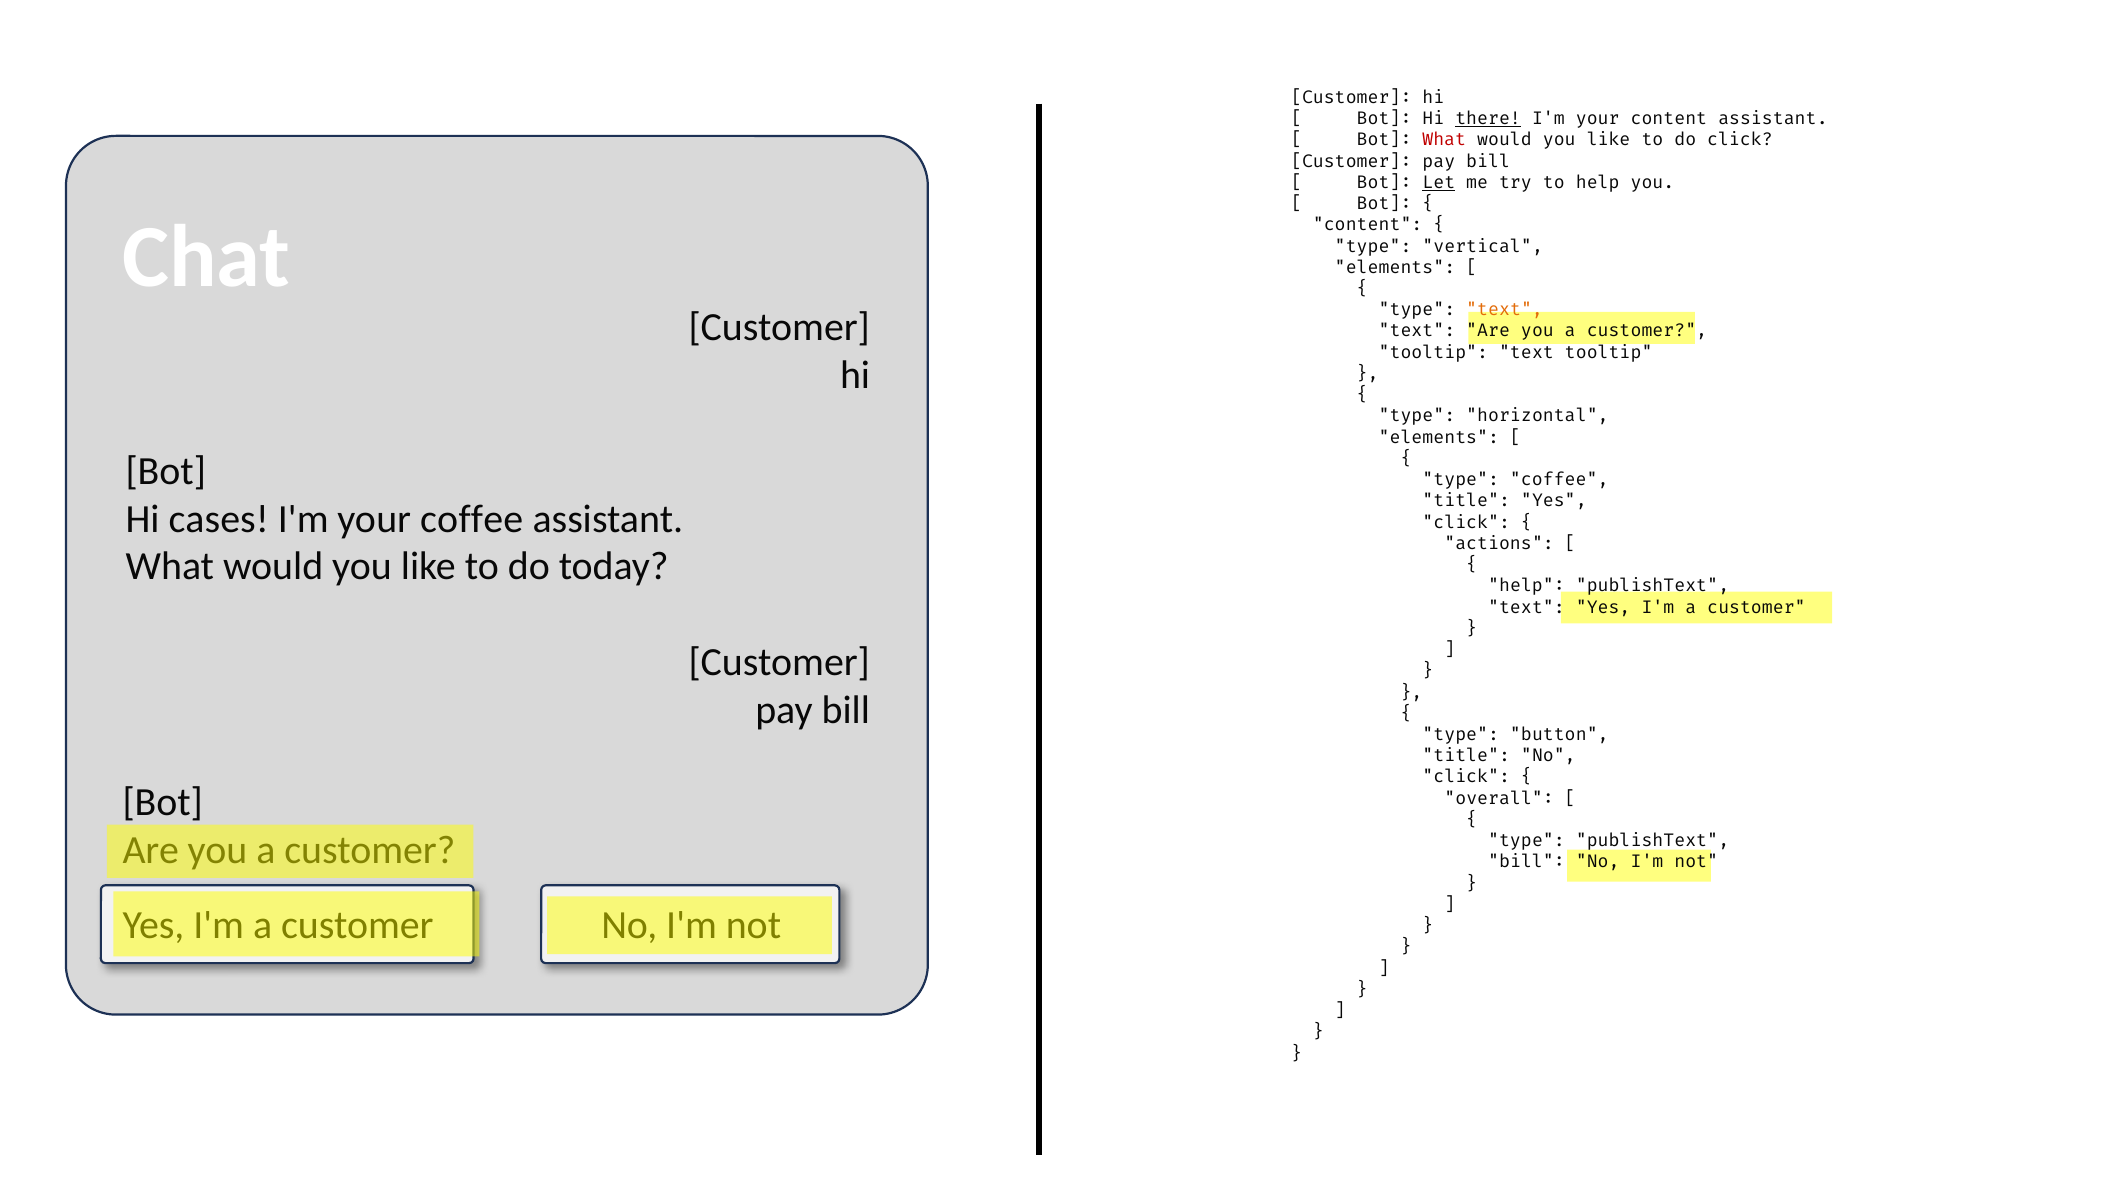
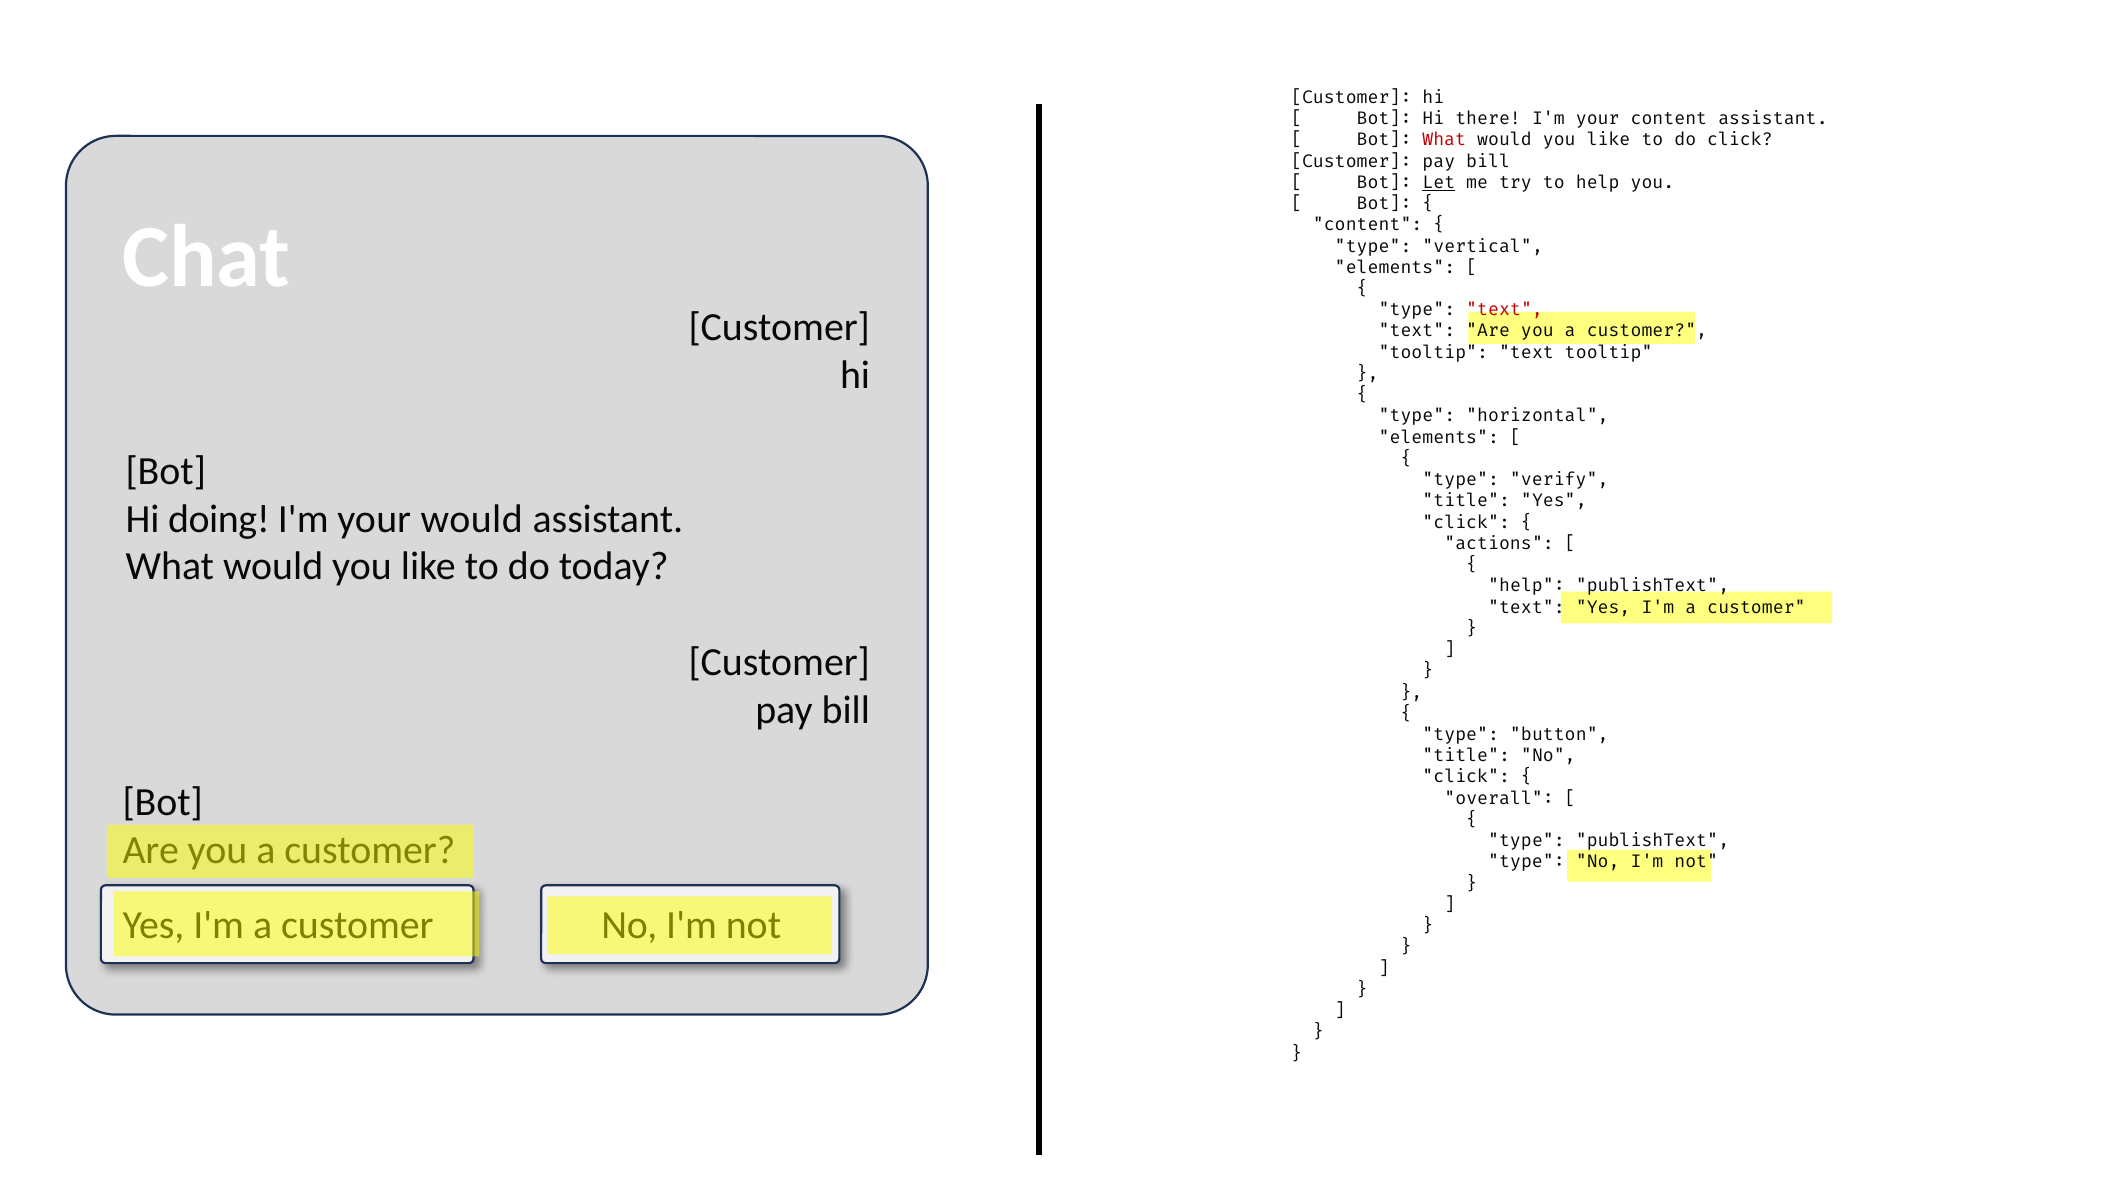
there underline: present -> none (1488, 119)
text colour: orange -> red (1505, 310)
type coffee: coffee -> verify (1559, 480)
cases: cases -> doing (219, 519)
your coffee: coffee -> would (472, 519)
bill: bill -> type (1526, 862)
